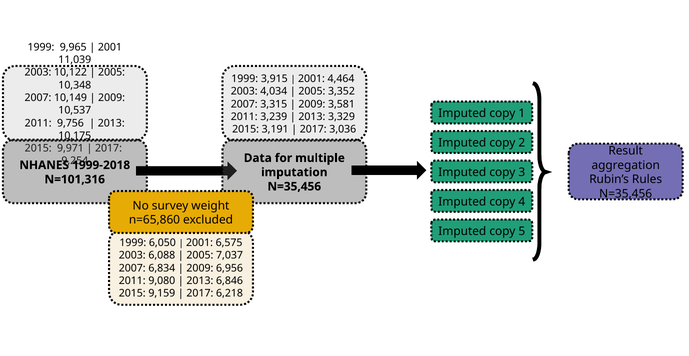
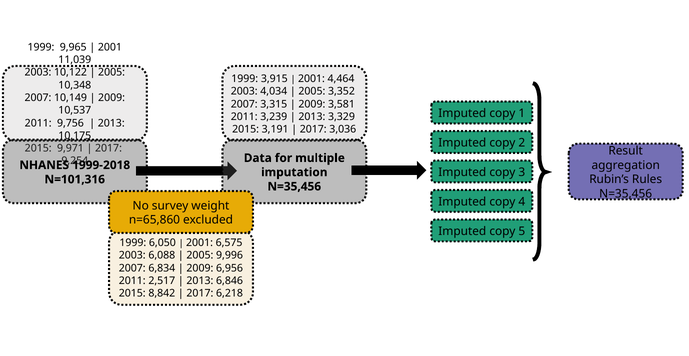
7,037: 7,037 -> 9,996 (230, 256)
9,080: 9,080 -> 2,517 (162, 281)
9,159: 9,159 -> 8,842 (162, 293)
